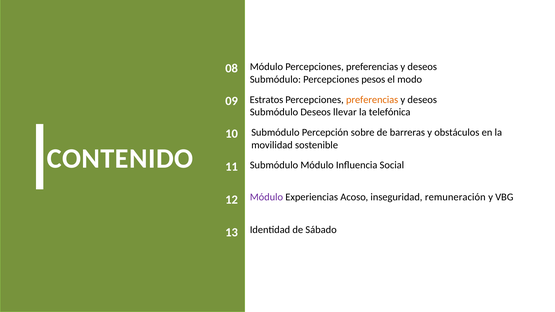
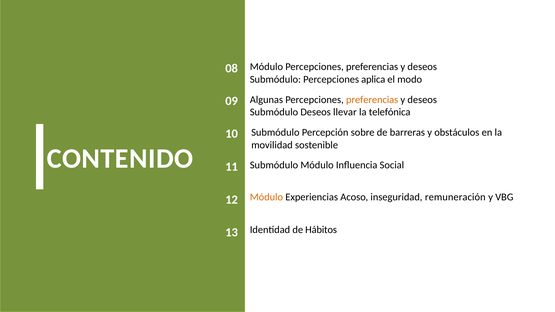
pesos: pesos -> aplica (373, 79)
Estratos: Estratos -> Algunas (266, 100)
Módulo colour: purple -> orange (266, 197)
Sábado: Sábado -> Hábitos (321, 230)
